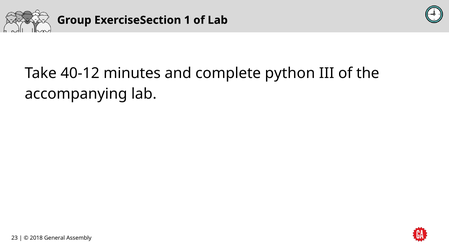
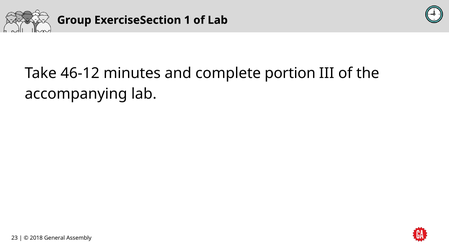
40-12: 40-12 -> 46-12 (80, 73)
python: python -> portion (290, 73)
